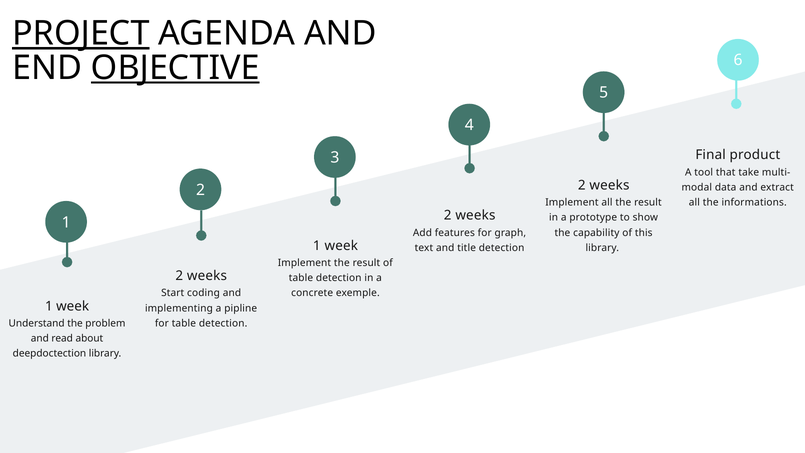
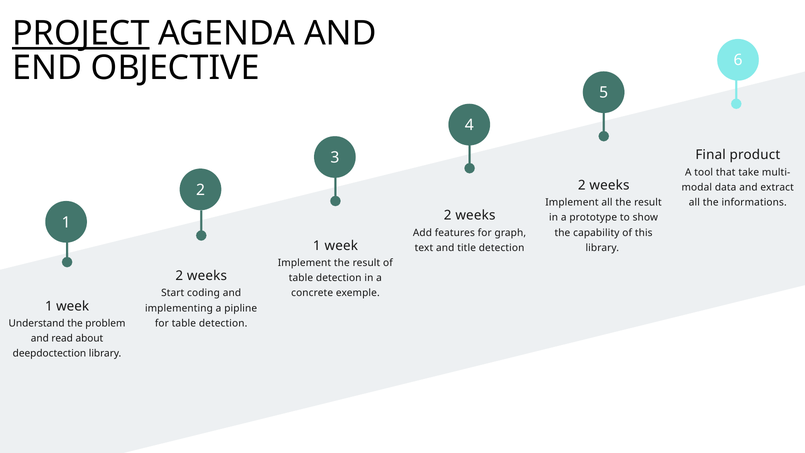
OBJECTIVE underline: present -> none (175, 68)
